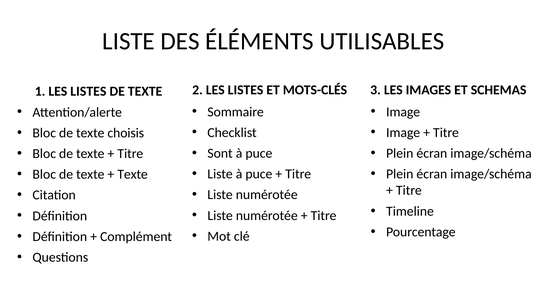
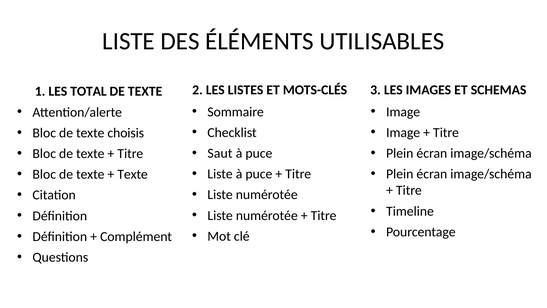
1 LES LISTES: LISTES -> TOTAL (88, 91)
Sont: Sont -> Saut (220, 153)
